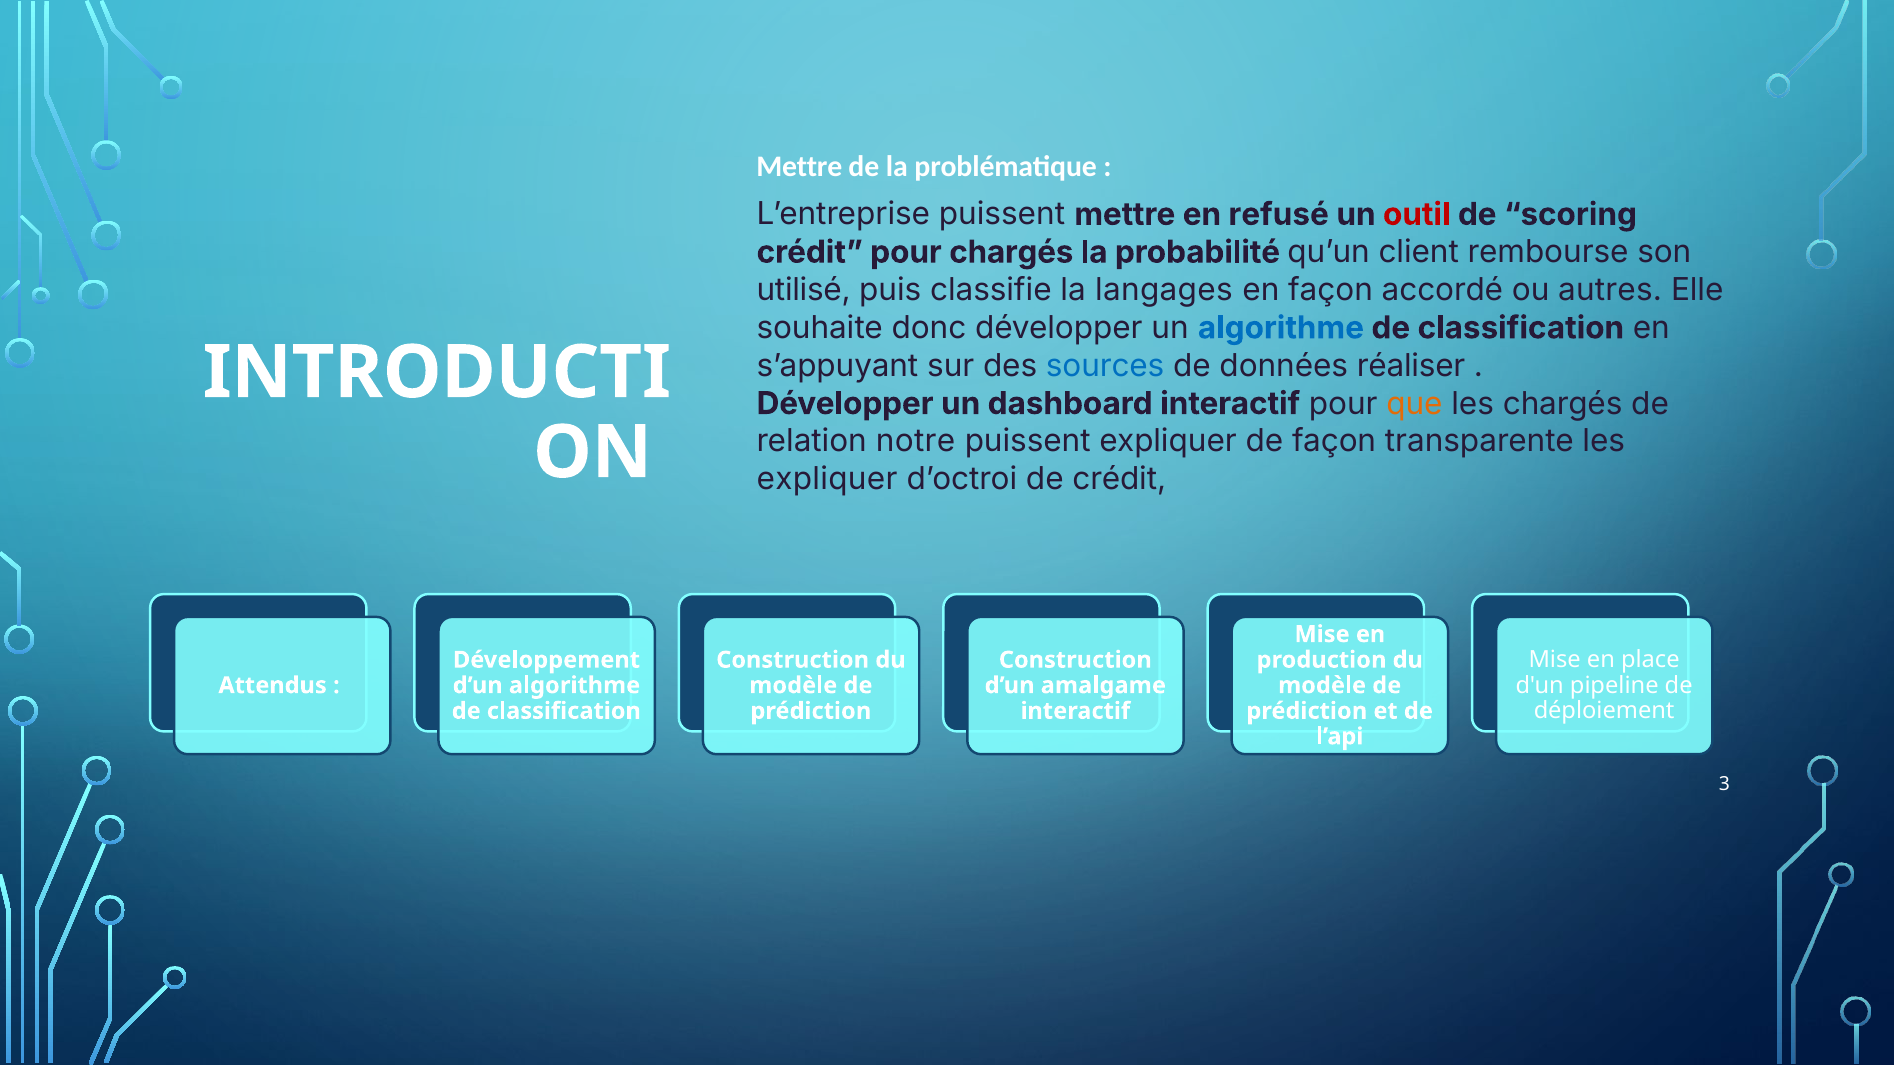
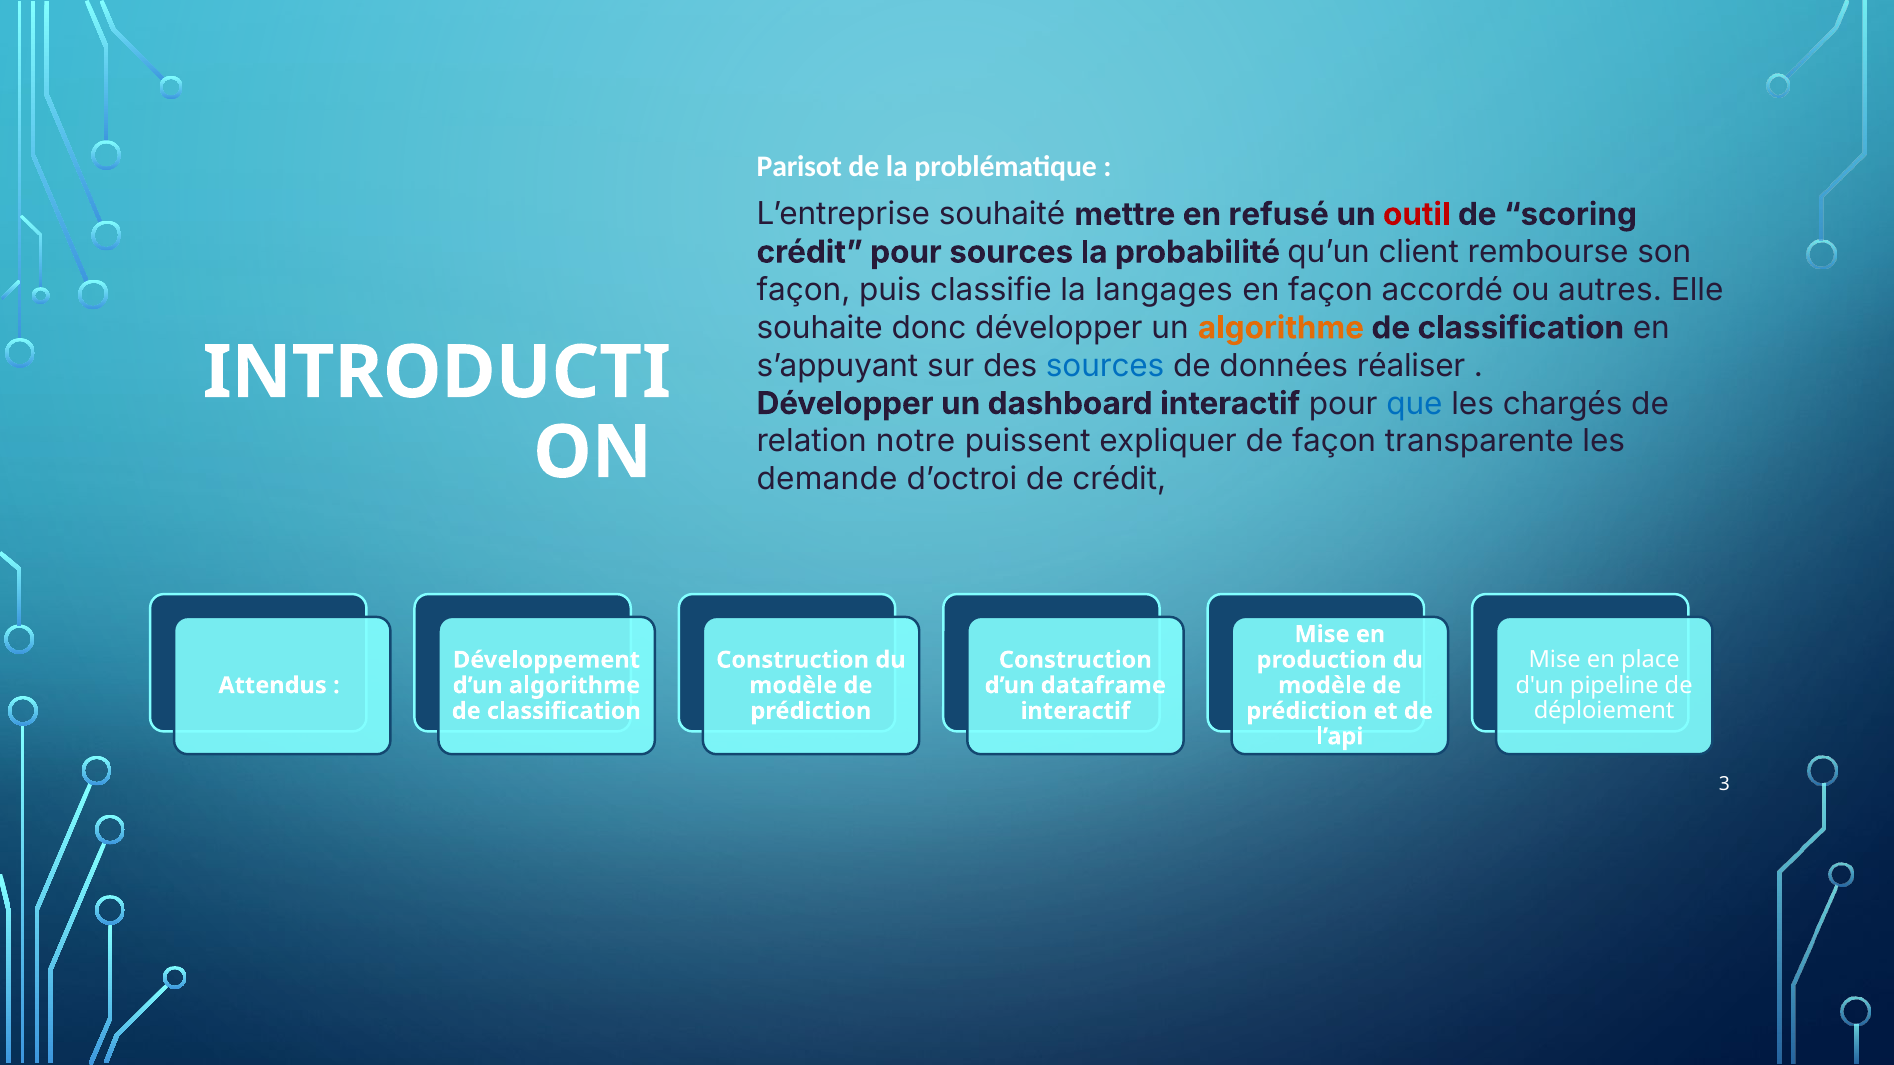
Mettre: Mettre -> Parisot (799, 166)
L’entreprise puissent: puissent -> souhaité (1002, 214)
pour chargés: chargés -> sources (1011, 252)
utilisé: utilisé -> façon (803, 290)
algorithme colour: blue -> orange (1281, 328)
que colour: orange -> blue (1414, 404)
expliquer: expliquer -> demande (827, 479)
amalgame: amalgame -> dataframe (1103, 686)
